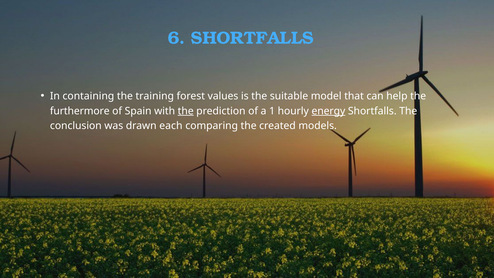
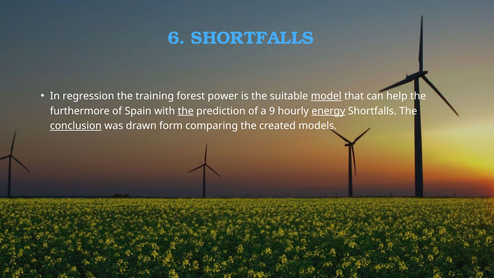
containing: containing -> regression (88, 96)
values: values -> power (223, 96)
model underline: none -> present (326, 96)
1: 1 -> 9 (272, 111)
conclusion underline: none -> present (76, 126)
each: each -> form (171, 126)
